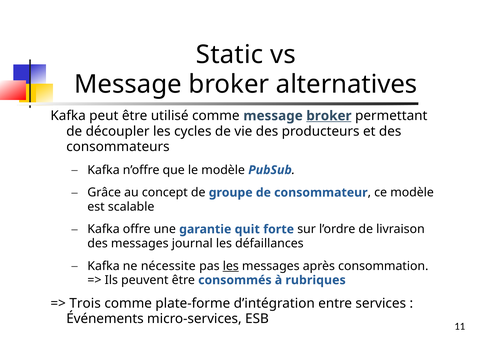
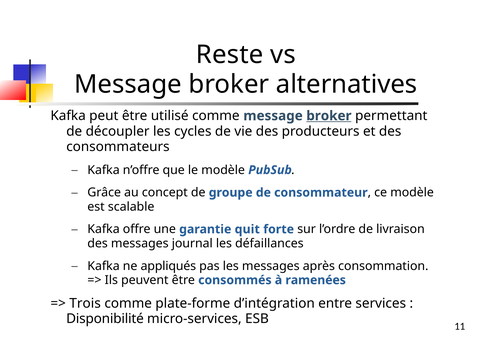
Static: Static -> Reste (230, 55)
nécessite: nécessite -> appliqués (168, 266)
les underline: present -> none (231, 266)
rubriques: rubriques -> ramenées (316, 280)
Événements: Événements -> Disponibilité (105, 319)
